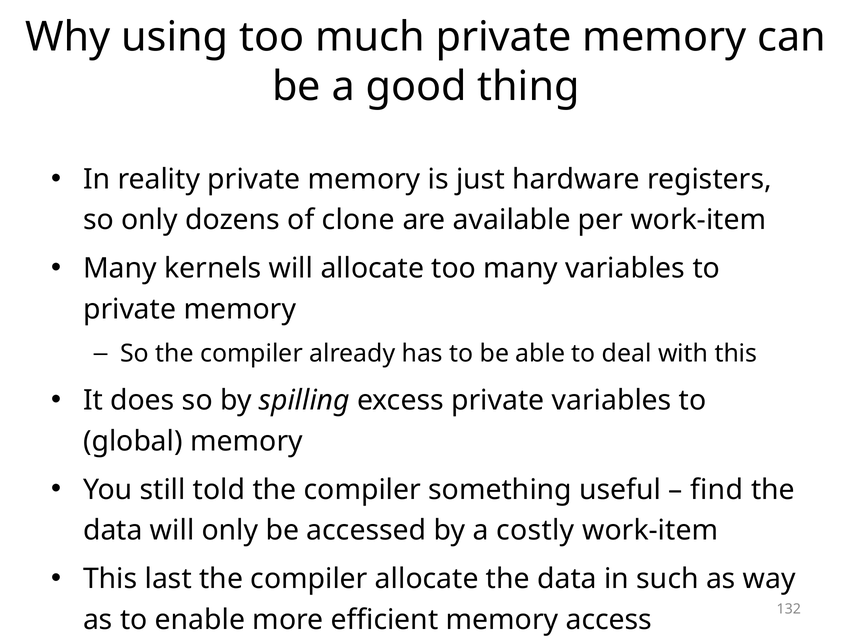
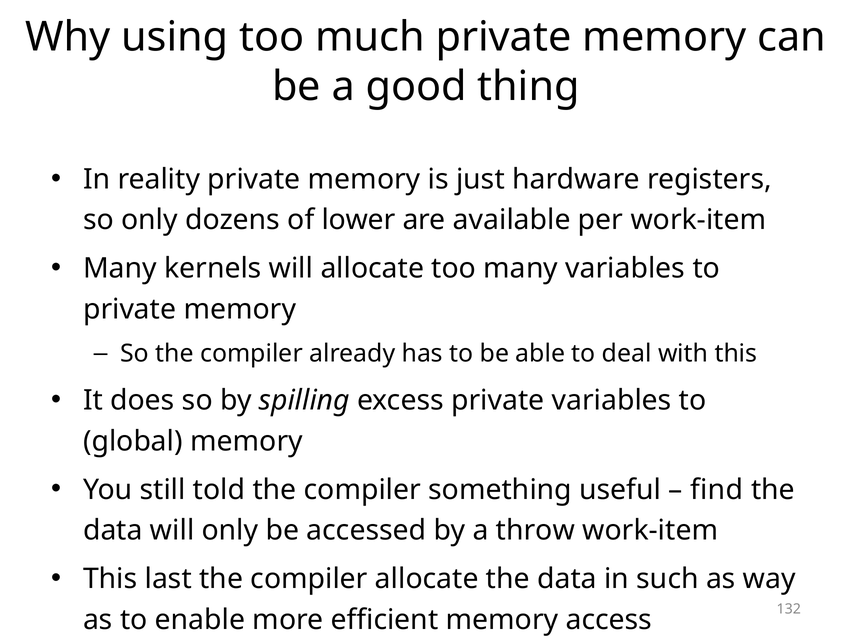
clone: clone -> lower (358, 220)
costly: costly -> throw (535, 531)
